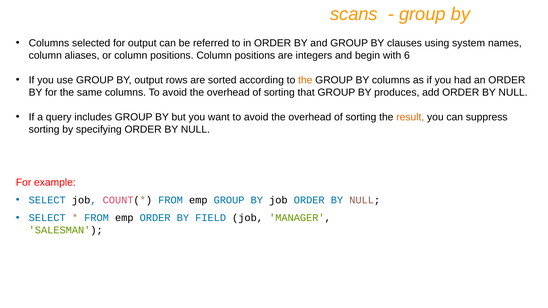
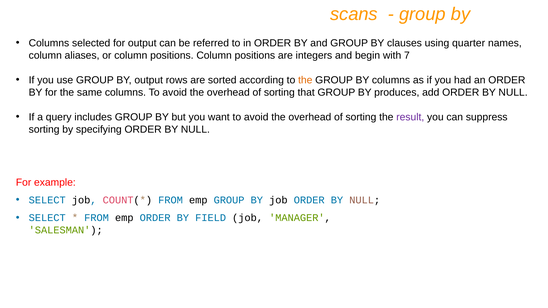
system: system -> quarter (469, 43)
6: 6 -> 7 (407, 55)
result colour: orange -> purple (410, 117)
